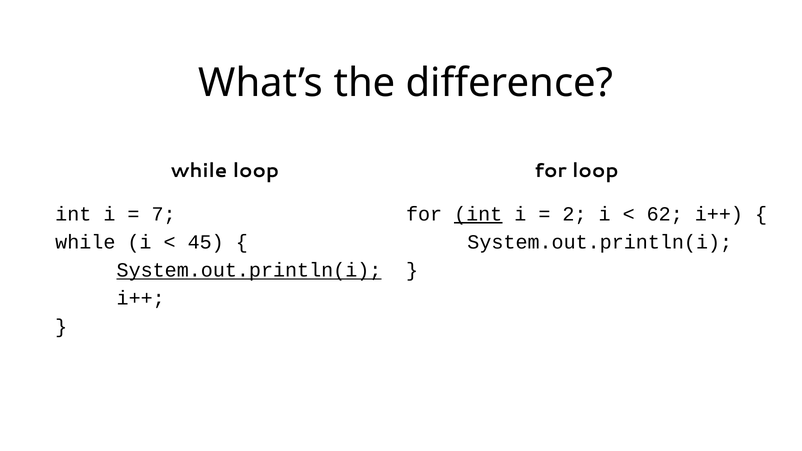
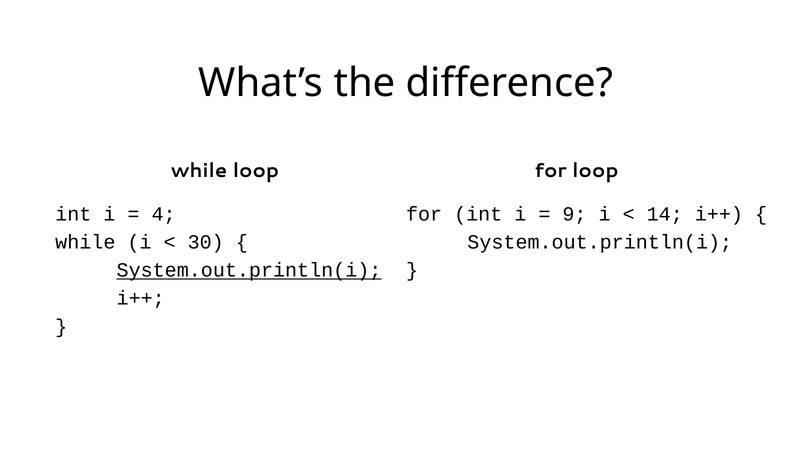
7: 7 -> 4 (164, 214)
int underline: present -> none (478, 214)
2: 2 -> 9 (574, 214)
62: 62 -> 14 (665, 214)
45: 45 -> 30 (206, 242)
